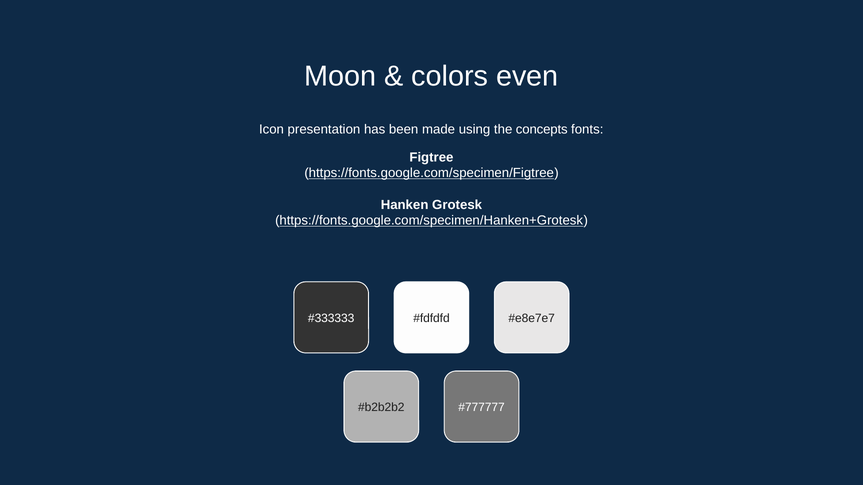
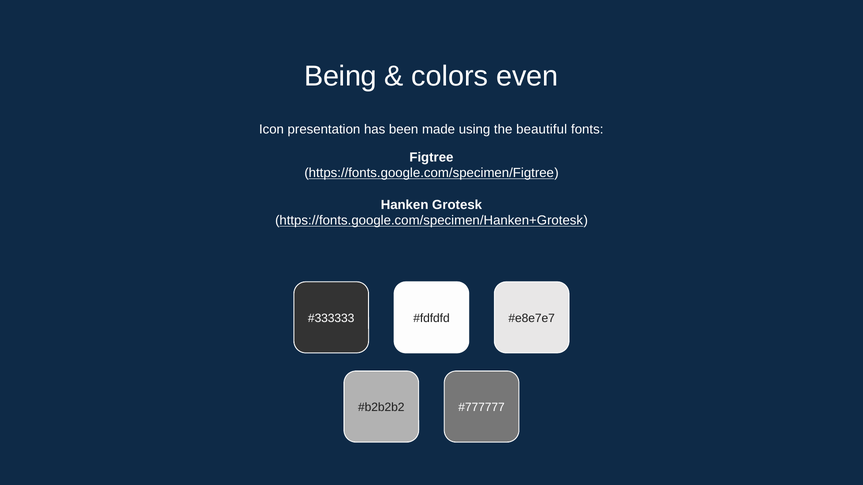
Moon: Moon -> Being (341, 76)
concepts: concepts -> beautiful (542, 130)
